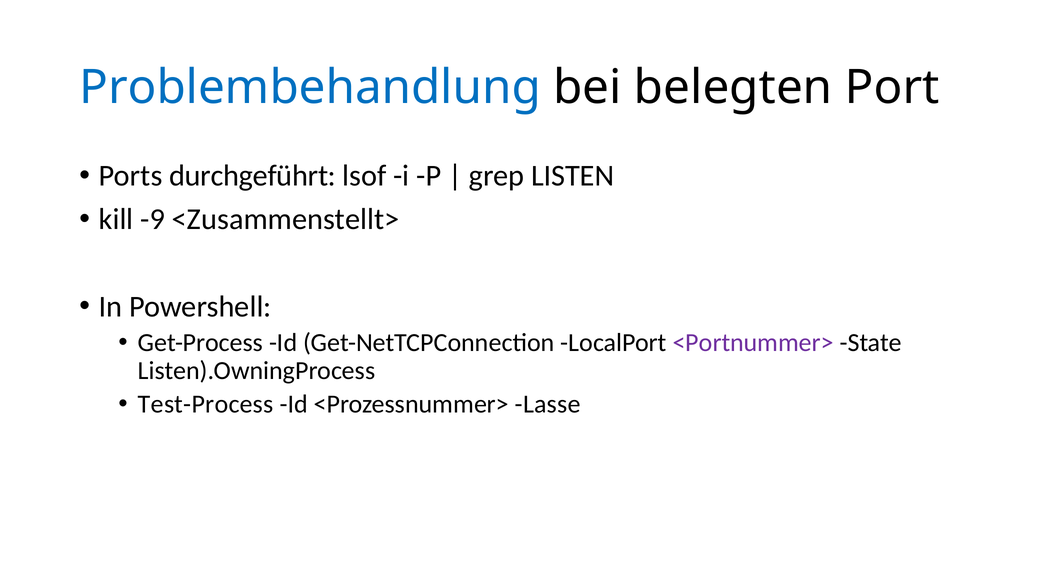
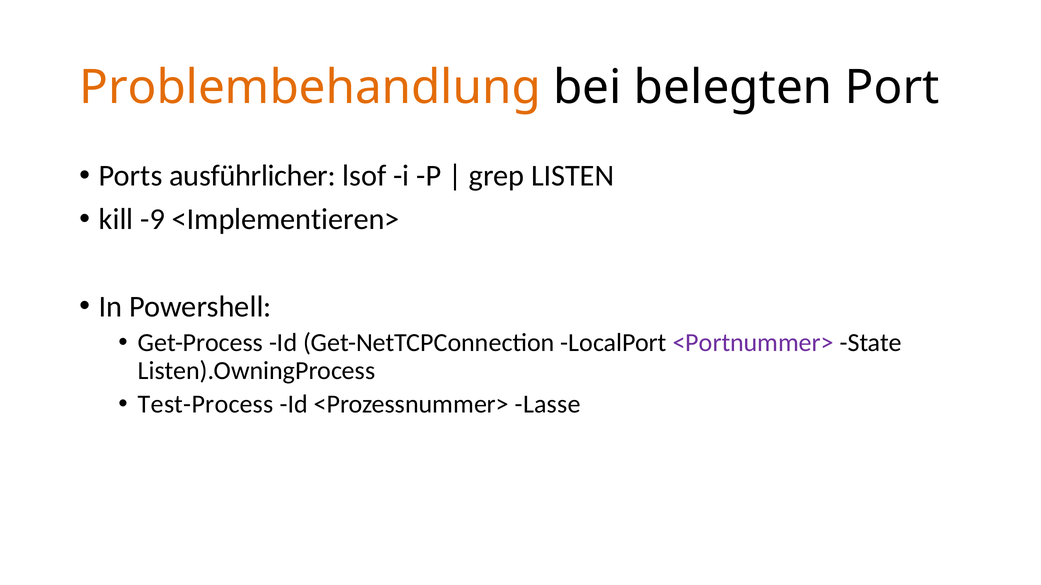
Problembehandlung colour: blue -> orange (310, 87)
durchgeführt: durchgeführt -> ausführlicher (253, 176)
<Zusammenstellt>: <Zusammenstellt> -> <Implementieren> (286, 220)
